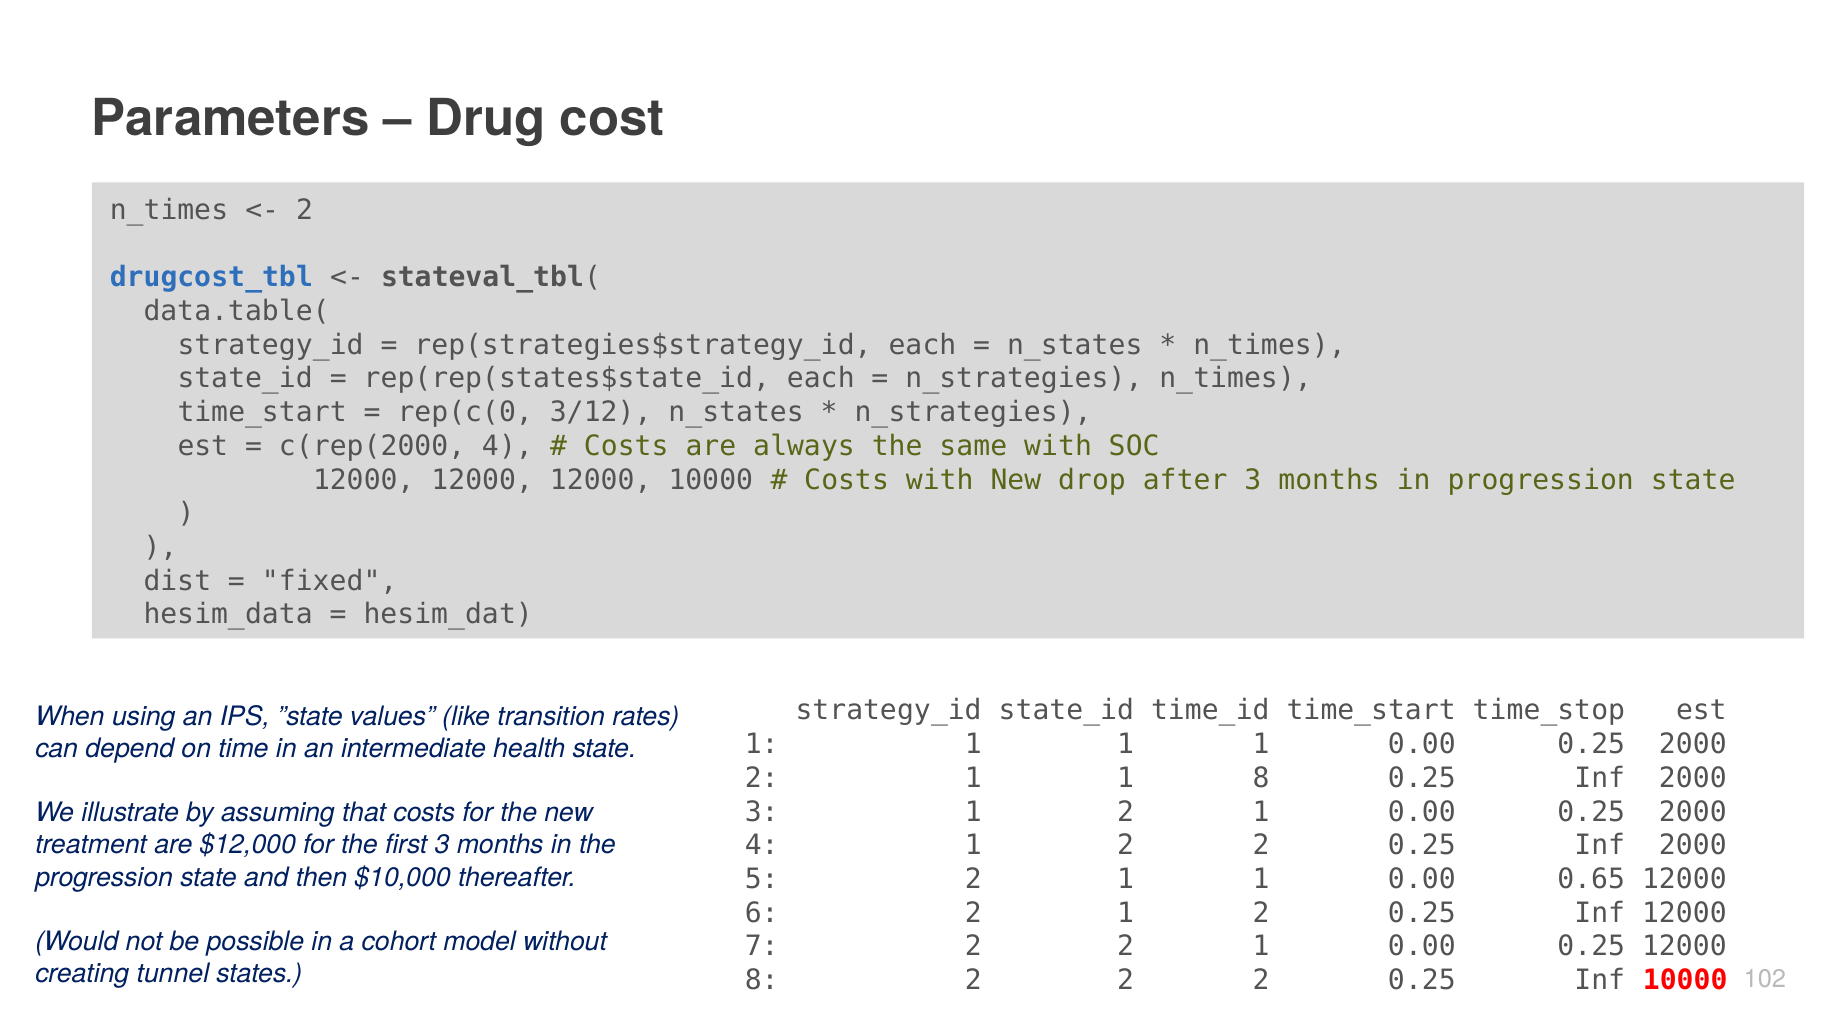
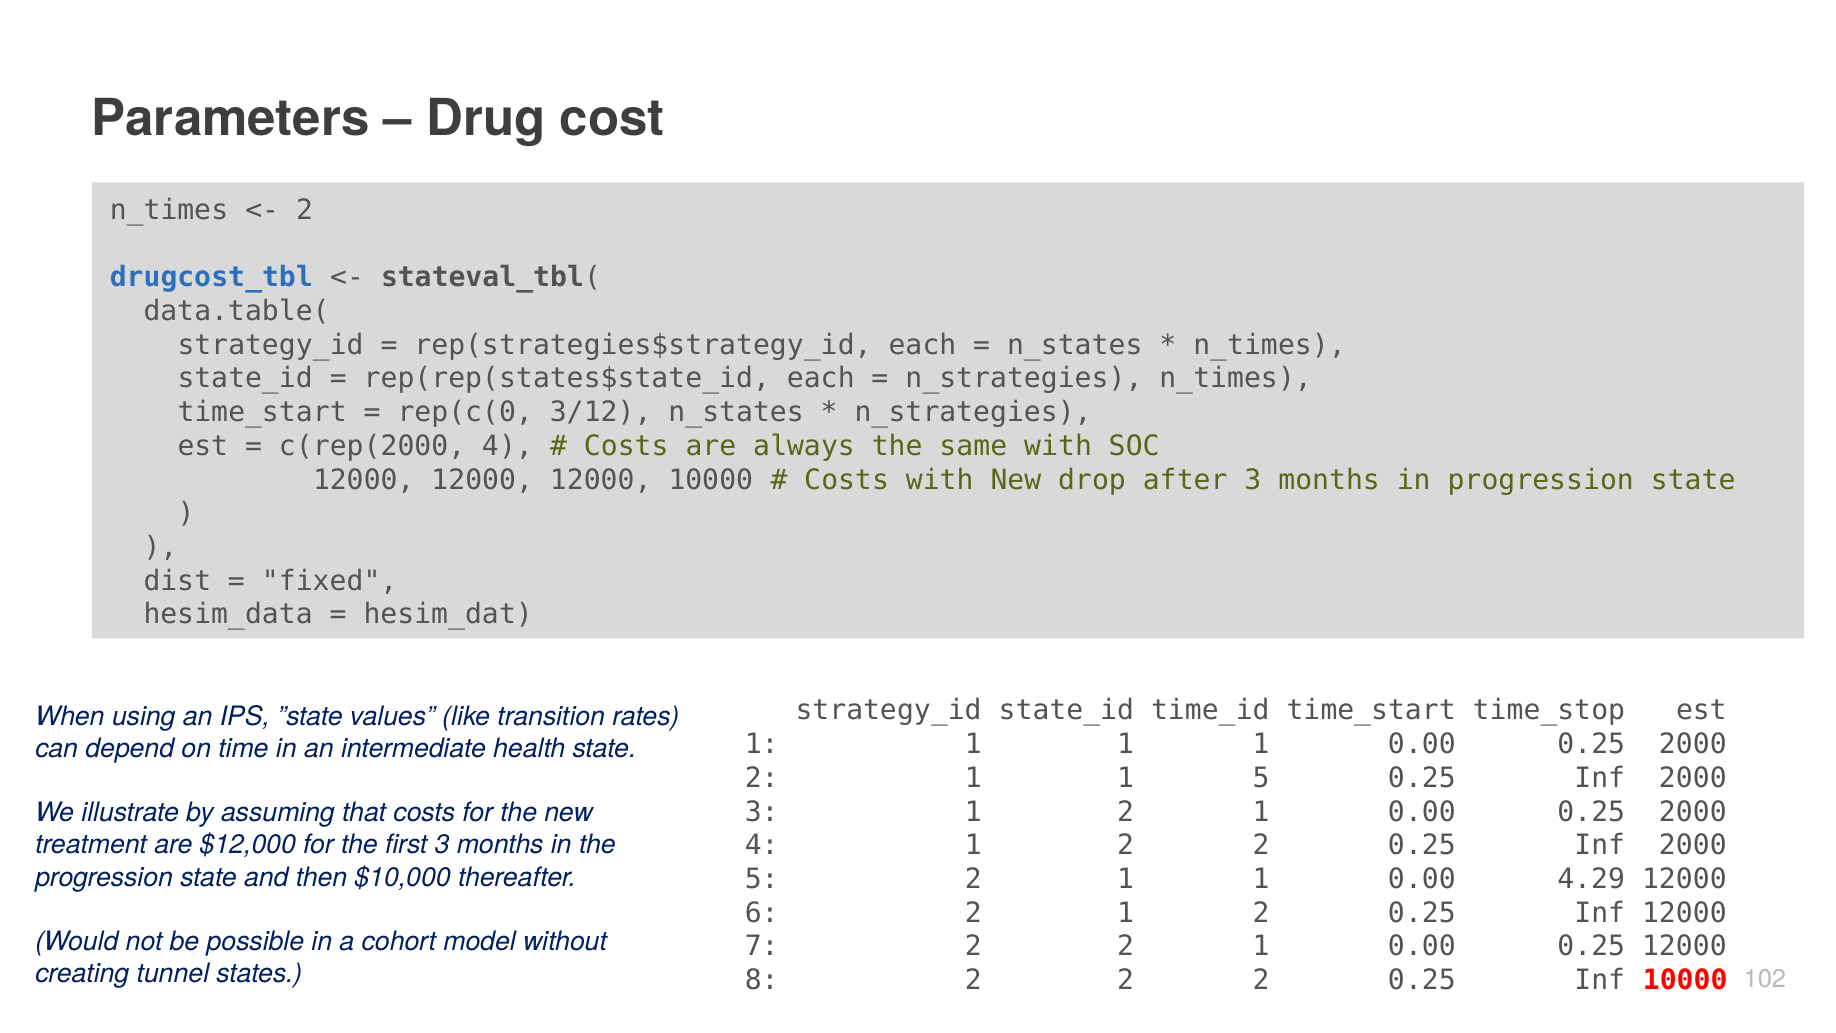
1 8: 8 -> 5 (1261, 778)
0.65: 0.65 -> 4.29 (1591, 879)
